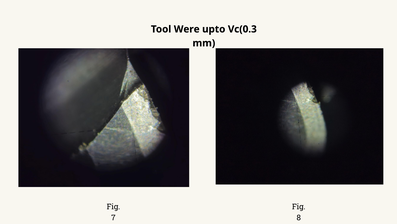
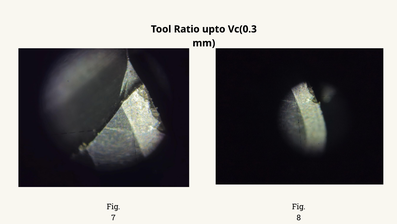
Were: Were -> Ratio (187, 29)
